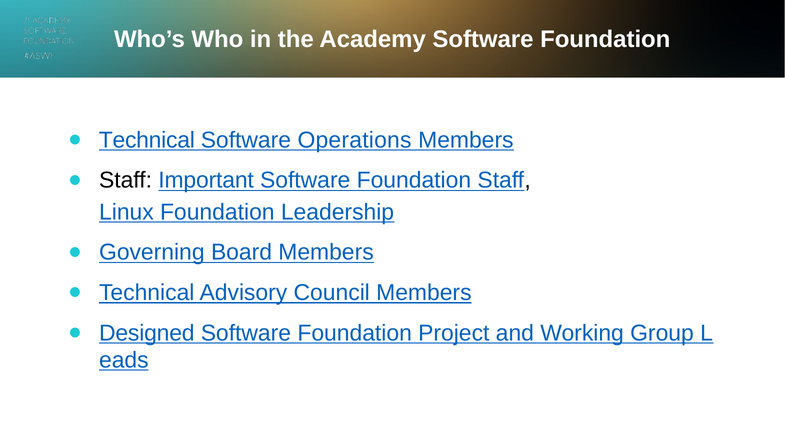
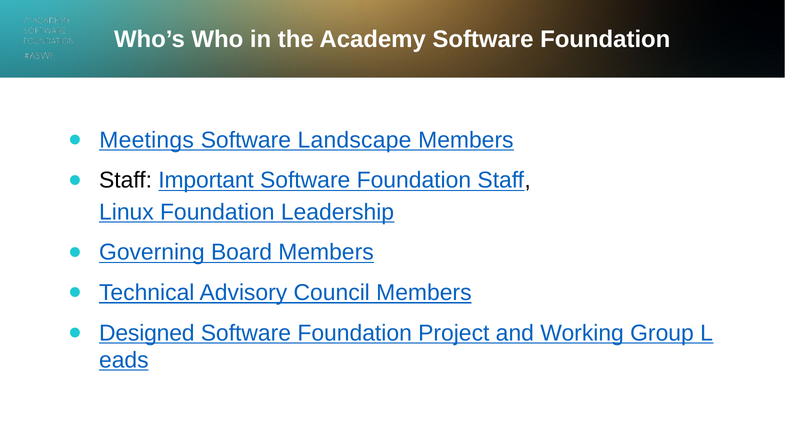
Technical: Technical -> Meetings (147, 140)
Operations: Operations -> Landscape (355, 140)
